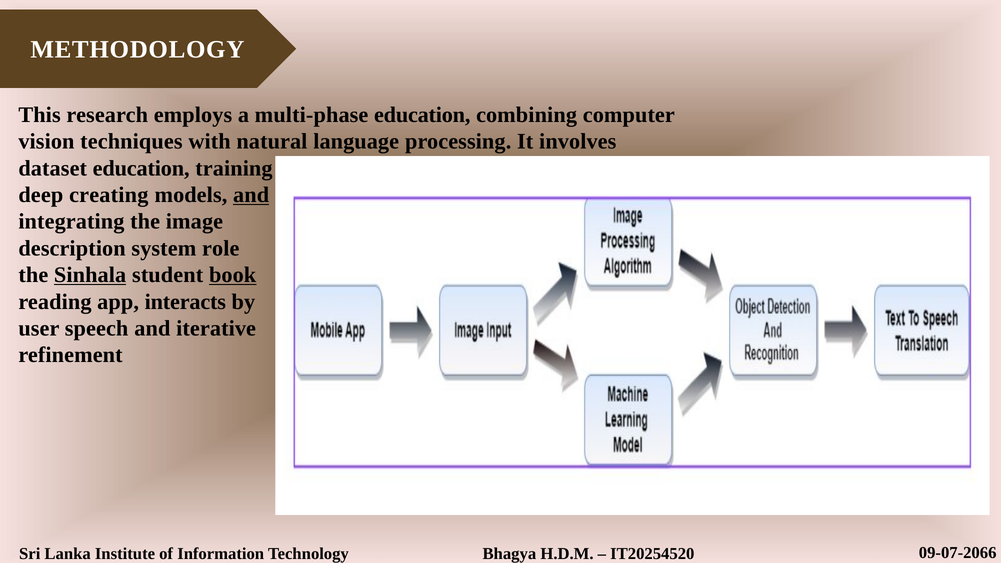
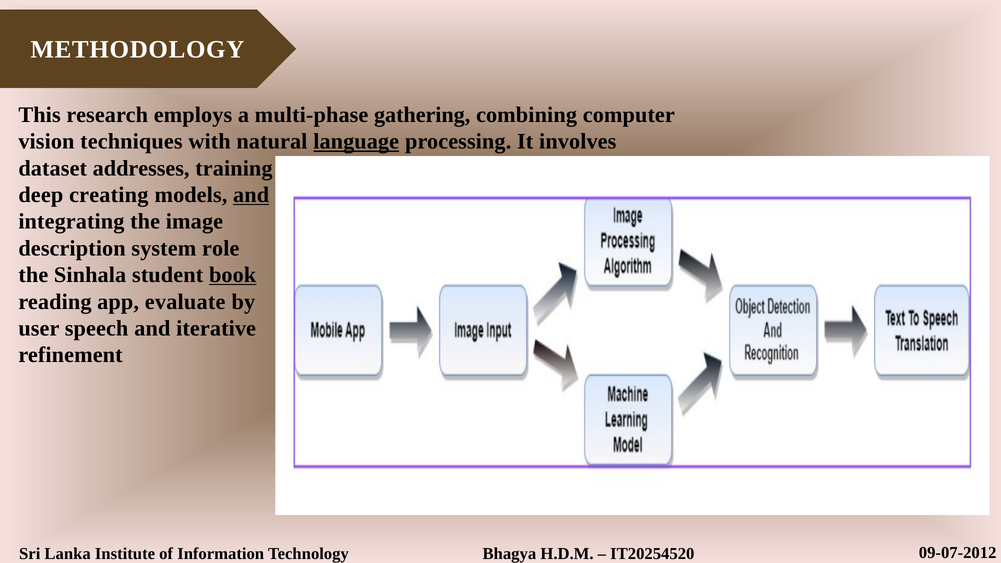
multi-phase education: education -> gathering (422, 115)
language underline: none -> present (356, 142)
dataset education: education -> addresses (141, 168)
Sinhala underline: present -> none (90, 275)
interacts: interacts -> evaluate (185, 302)
09-07-2066: 09-07-2066 -> 09-07-2012 (958, 553)
